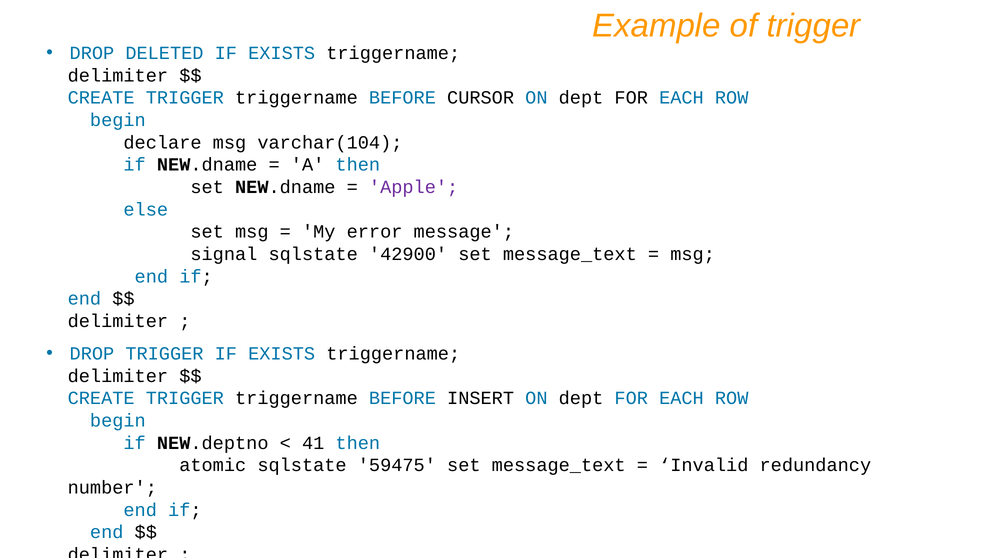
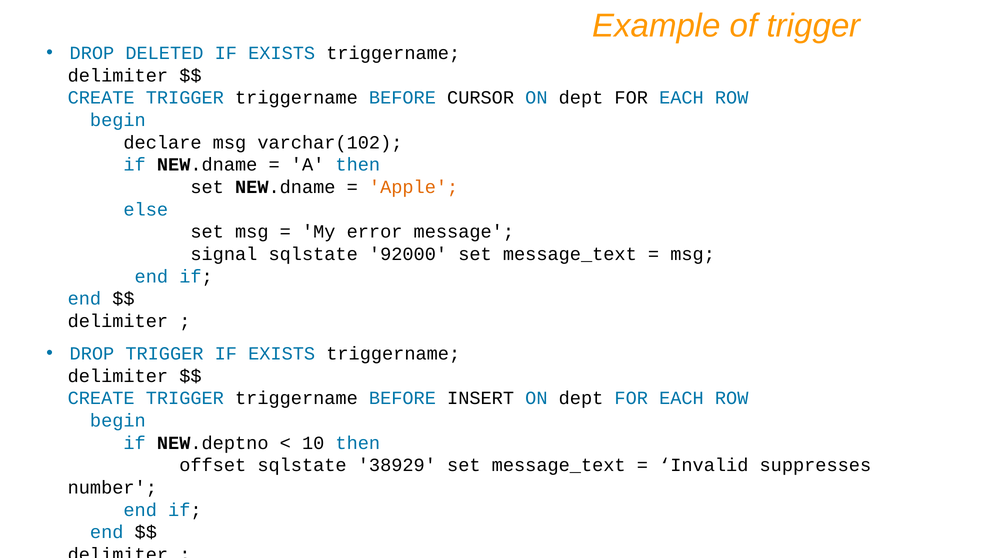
varchar(104: varchar(104 -> varchar(102 (330, 142)
Apple colour: purple -> orange (414, 187)
42900: 42900 -> 92000 (408, 254)
41: 41 -> 10 (313, 443)
atomic: atomic -> offset (213, 465)
59475: 59475 -> 38929 (397, 465)
redundancy: redundancy -> suppresses (815, 465)
